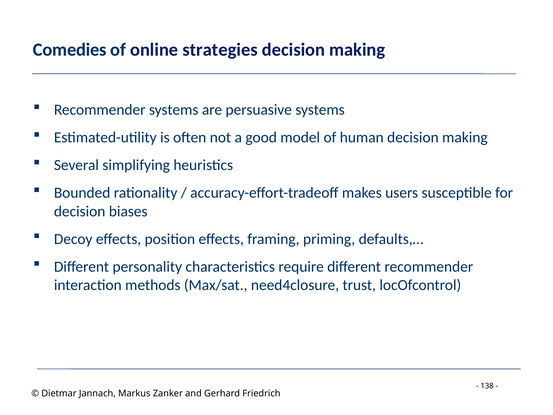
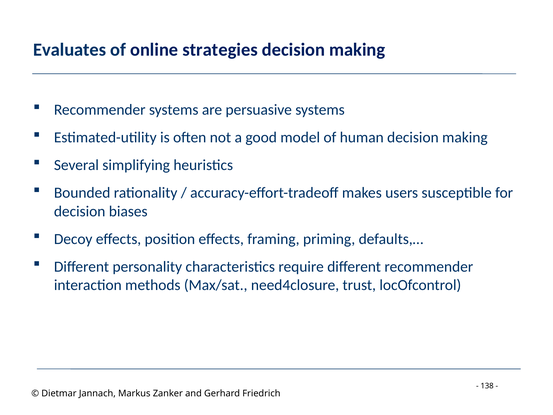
Comedies: Comedies -> Evaluates (70, 50)
